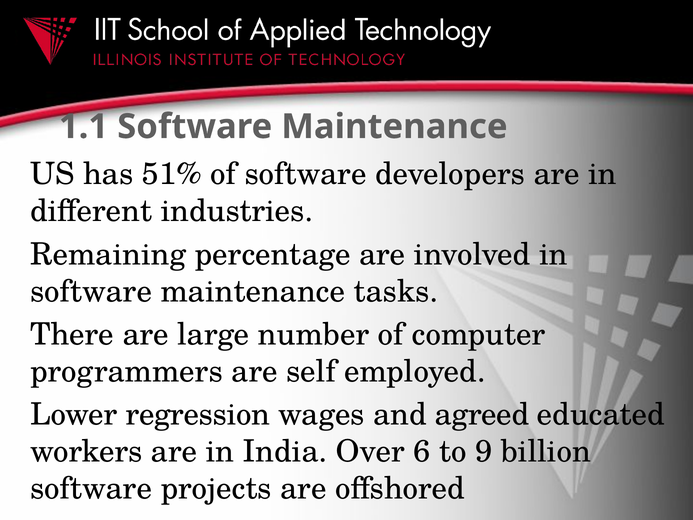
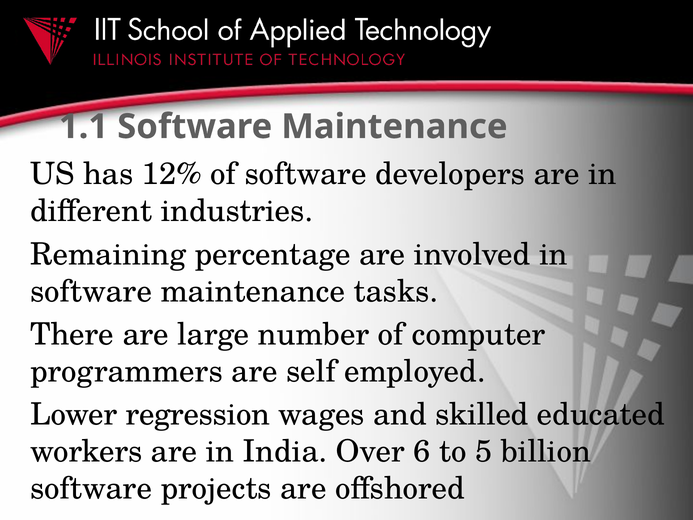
51%: 51% -> 12% (172, 174)
agreed: agreed -> skilled (482, 415)
9: 9 -> 5 (484, 452)
